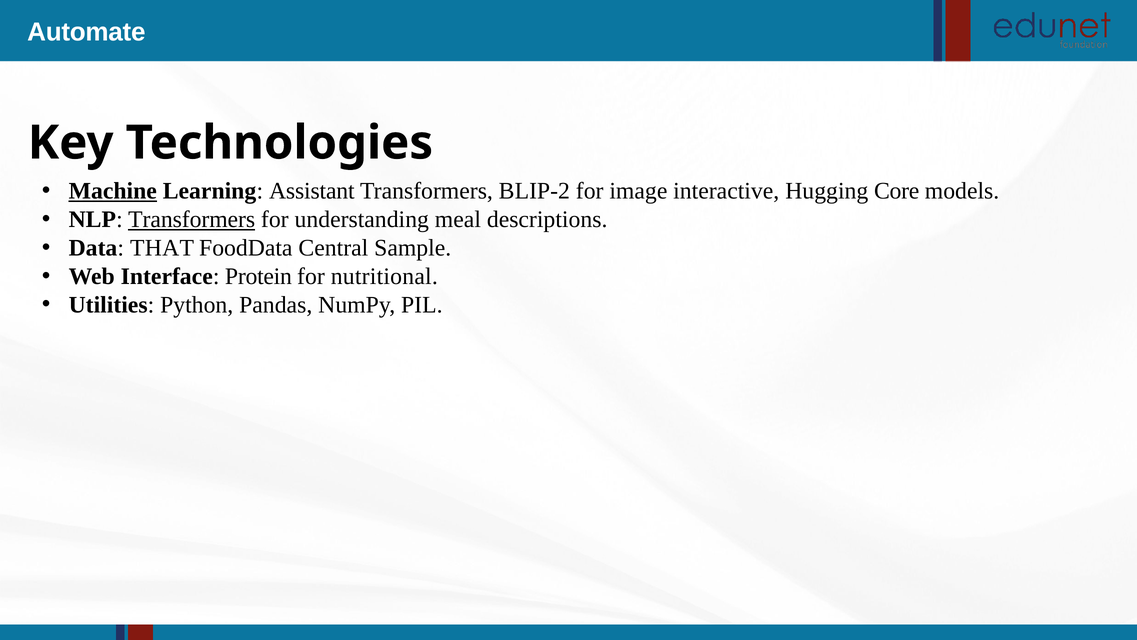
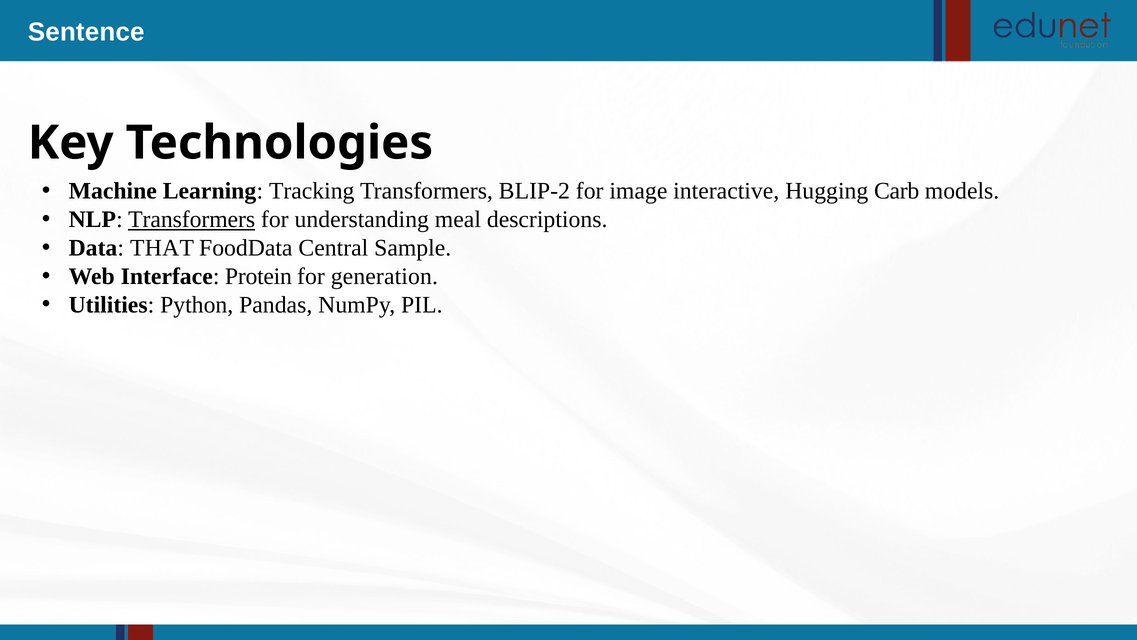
Automate: Automate -> Sentence (86, 32)
Machine underline: present -> none (113, 191)
Assistant: Assistant -> Tracking (312, 191)
Core: Core -> Carb (897, 191)
nutritional: nutritional -> generation (384, 276)
